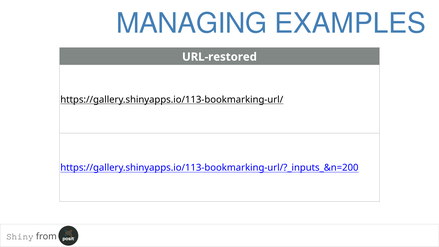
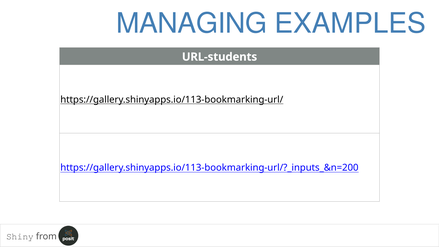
URL-restored: URL-restored -> URL-students (220, 57)
